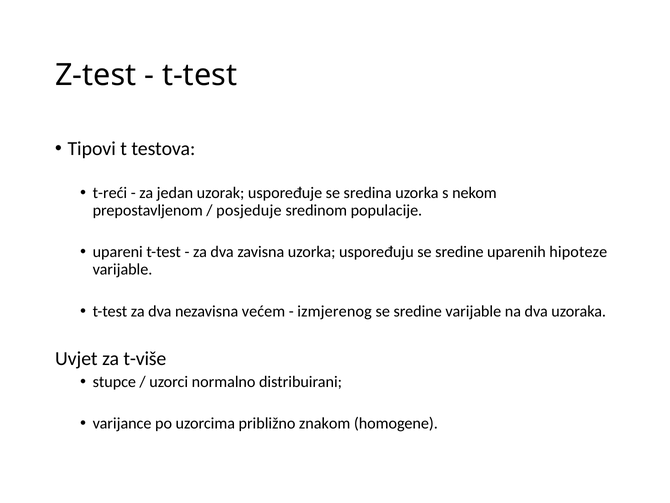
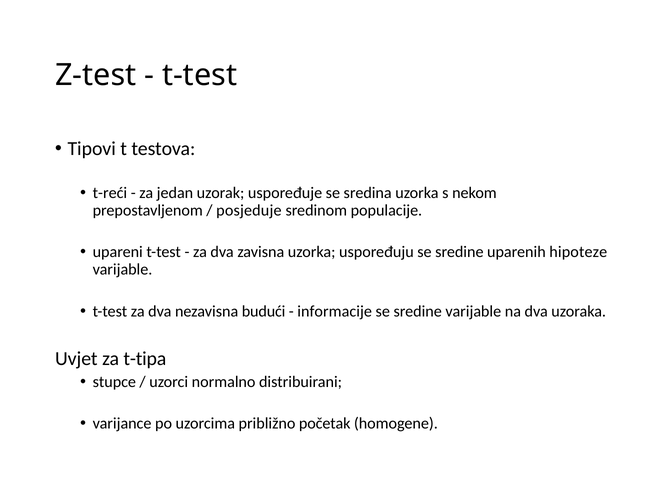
većem: većem -> budući (264, 311)
izmjerenog: izmjerenog -> informacije (335, 311)
t-više: t-više -> t-tipa (145, 358)
znakom: znakom -> početak (325, 423)
